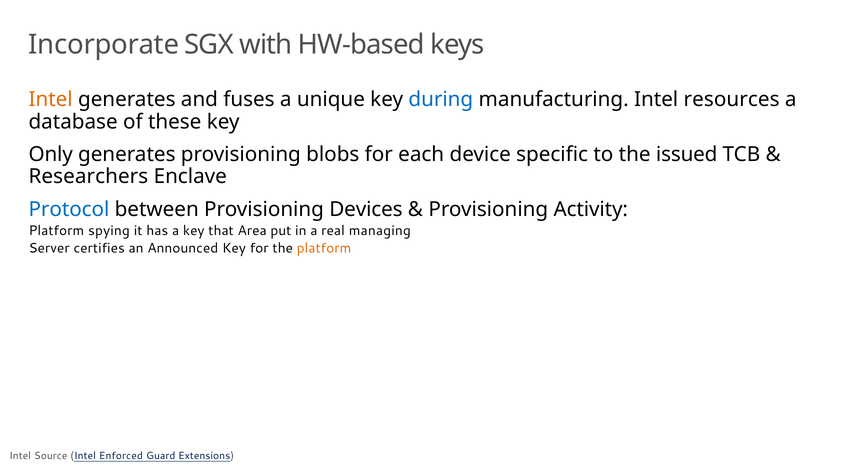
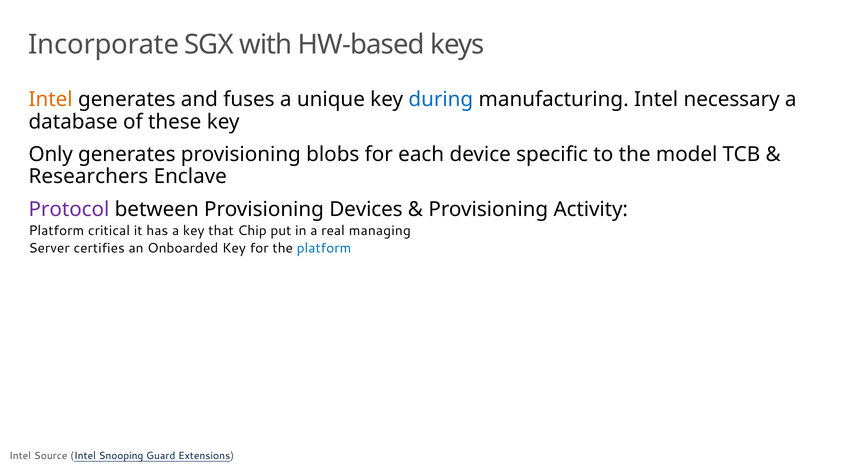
resources: resources -> necessary (732, 99)
issued: issued -> model (687, 154)
Protocol colour: blue -> purple (69, 209)
spying: spying -> critical (109, 231)
Area: Area -> Chip (252, 231)
Announced: Announced -> Onboarded (183, 248)
platform colour: orange -> blue (324, 248)
Enforced: Enforced -> Snooping (121, 456)
